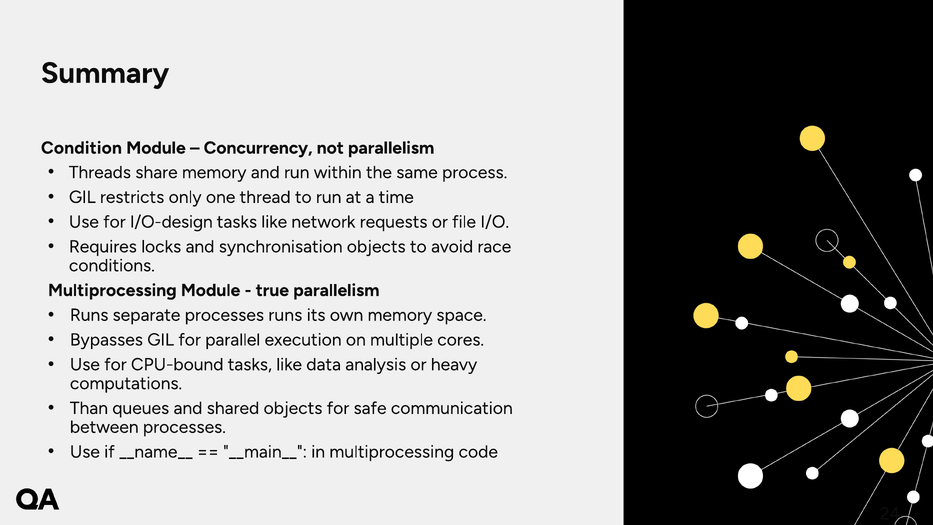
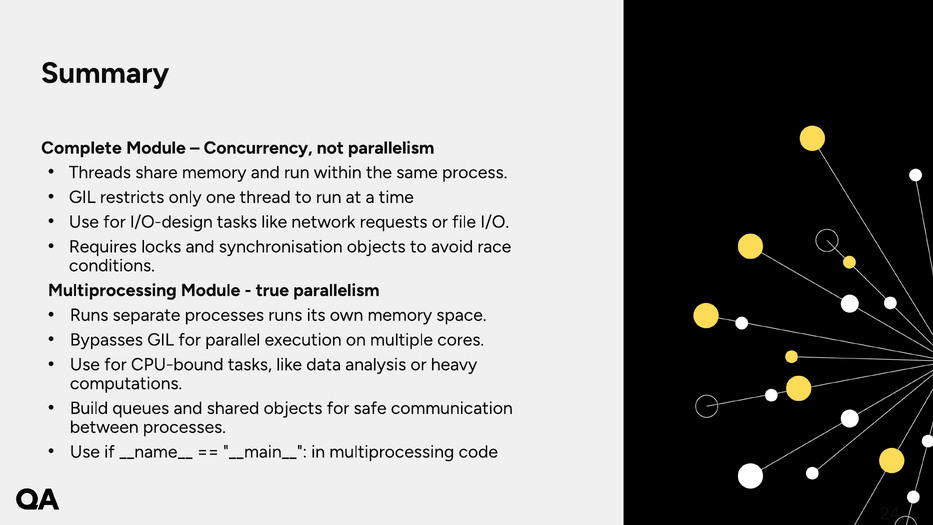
Condition: Condition -> Complete (81, 148)
Than: Than -> Build (89, 408)
